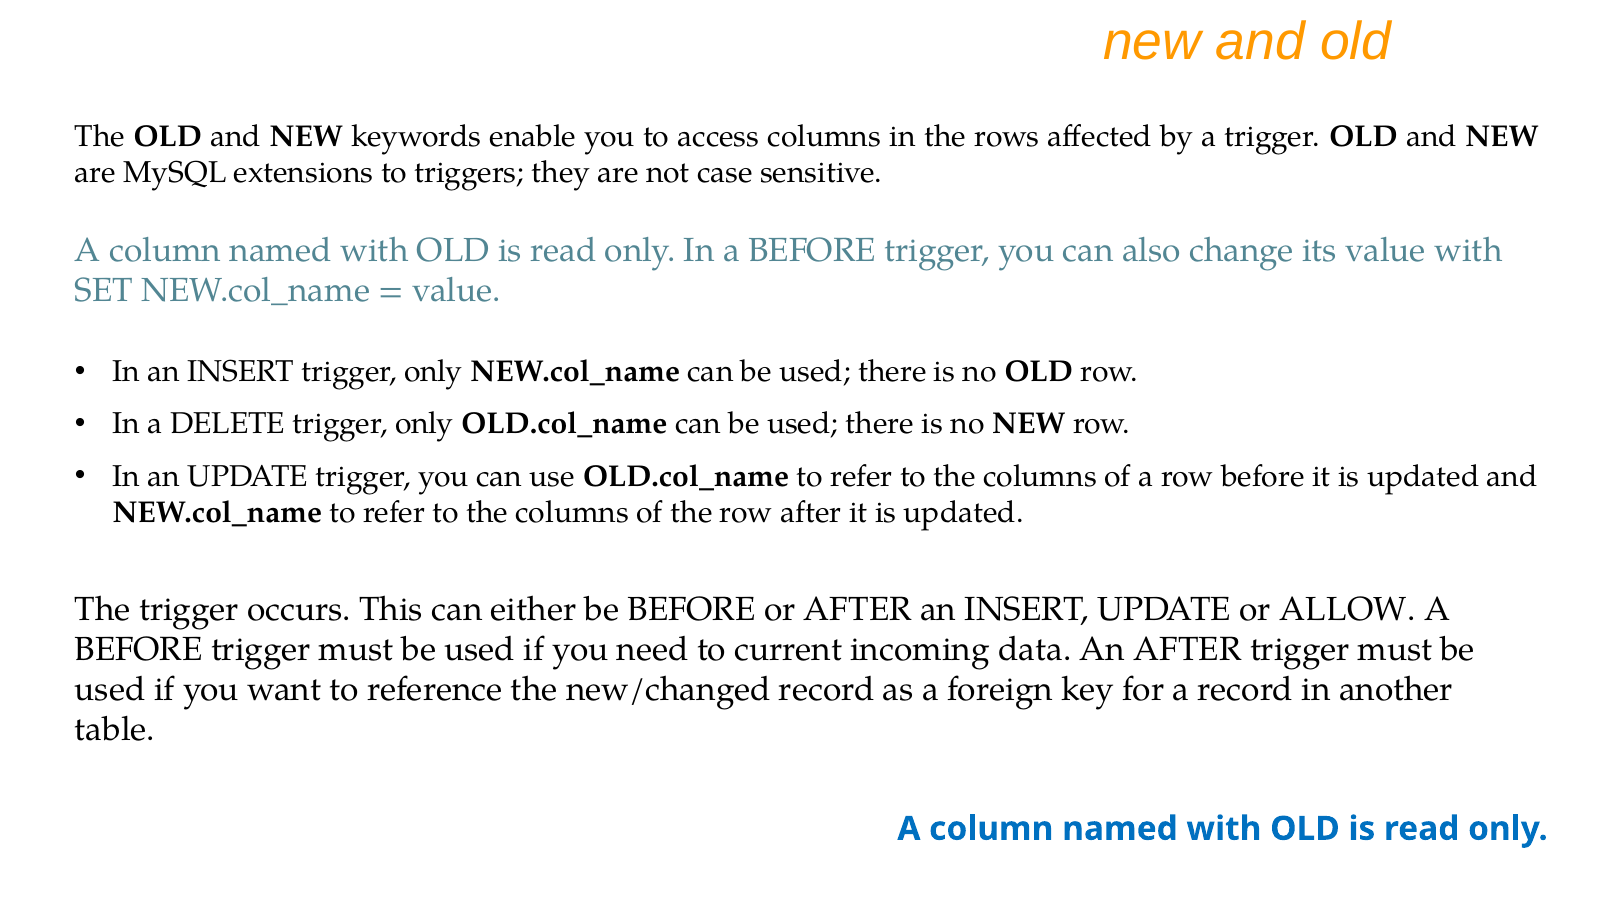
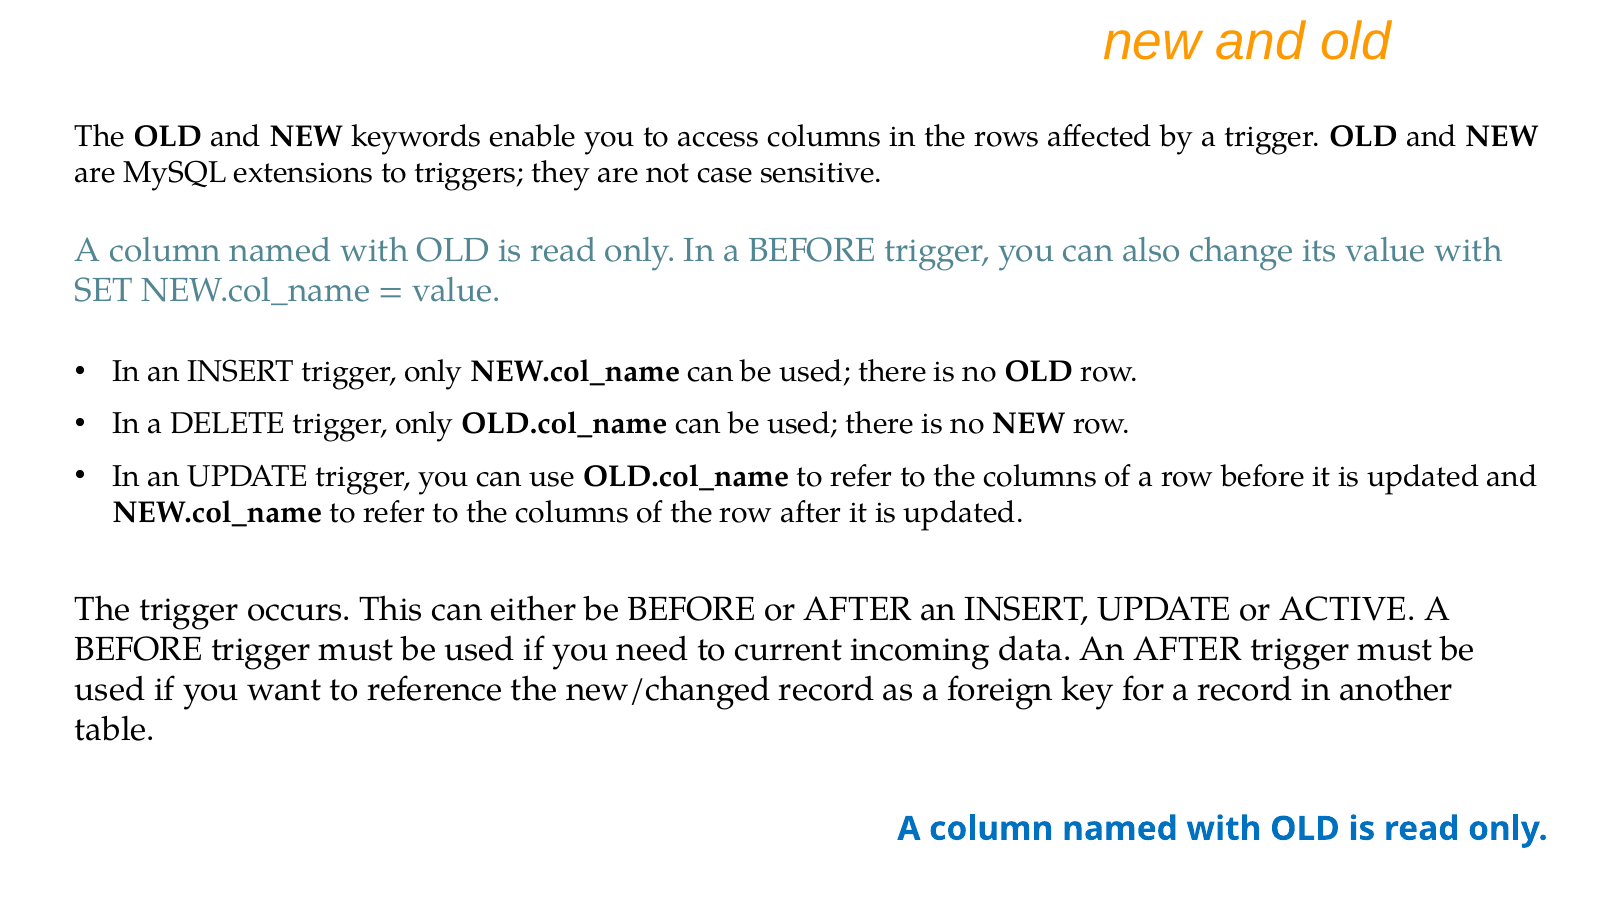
ALLOW: ALLOW -> ACTIVE (1348, 610)
